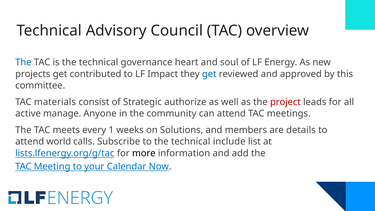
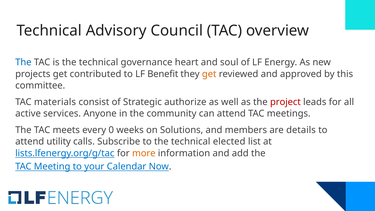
Impact: Impact -> Benefit (163, 74)
get colour: blue -> orange (209, 74)
manage: manage -> services (62, 114)
1: 1 -> 0 (111, 130)
world: world -> utility (59, 142)
include: include -> elected (229, 142)
more colour: black -> orange (144, 153)
